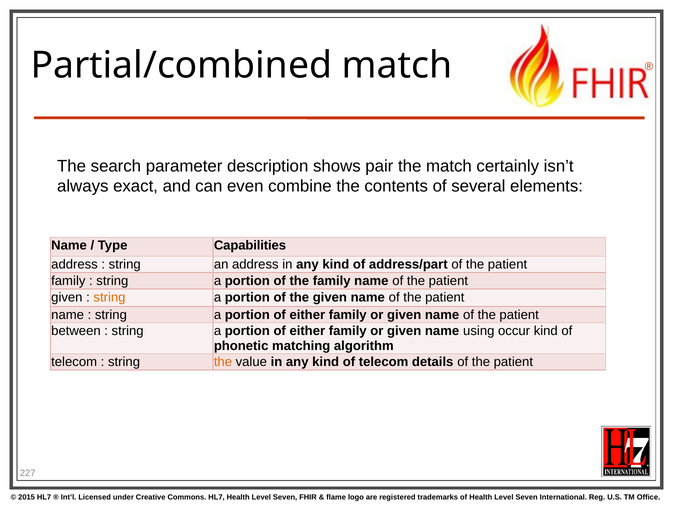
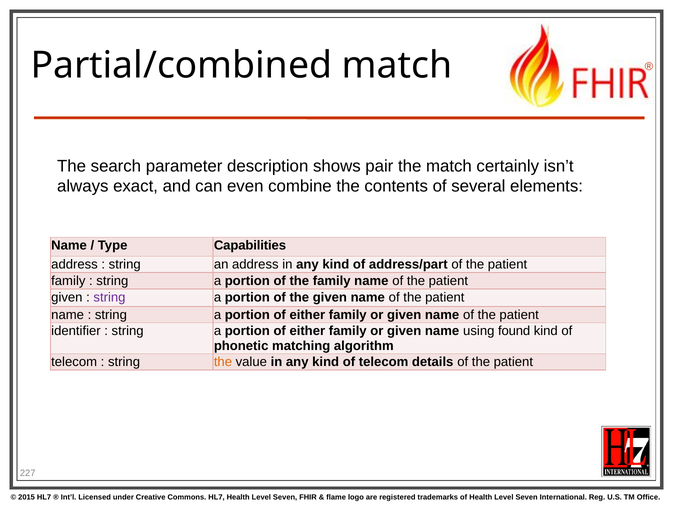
string colour: orange -> purple (109, 297)
between: between -> identifier (76, 331)
occur: occur -> found (514, 331)
